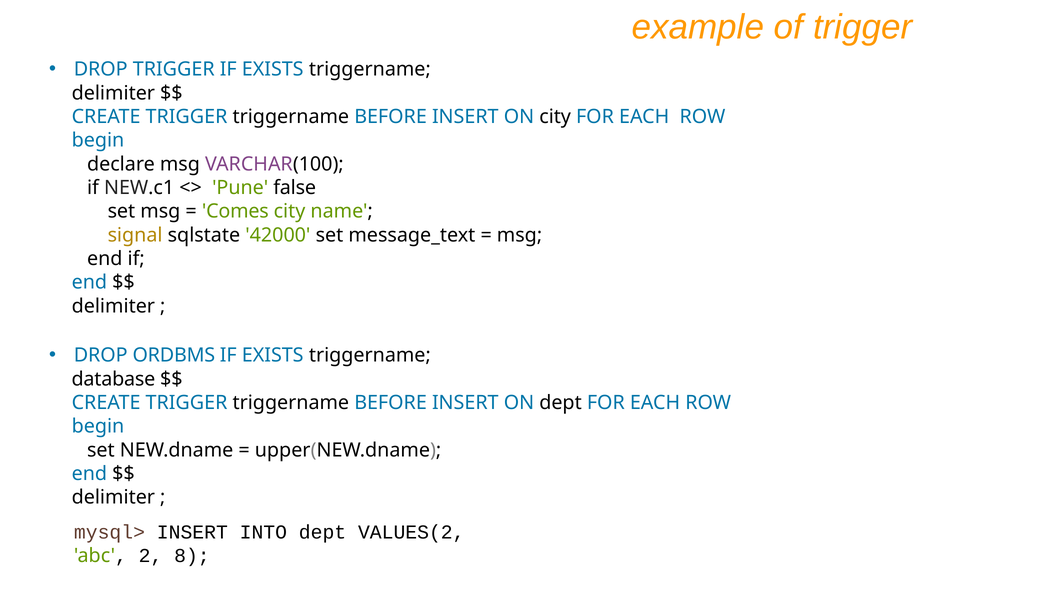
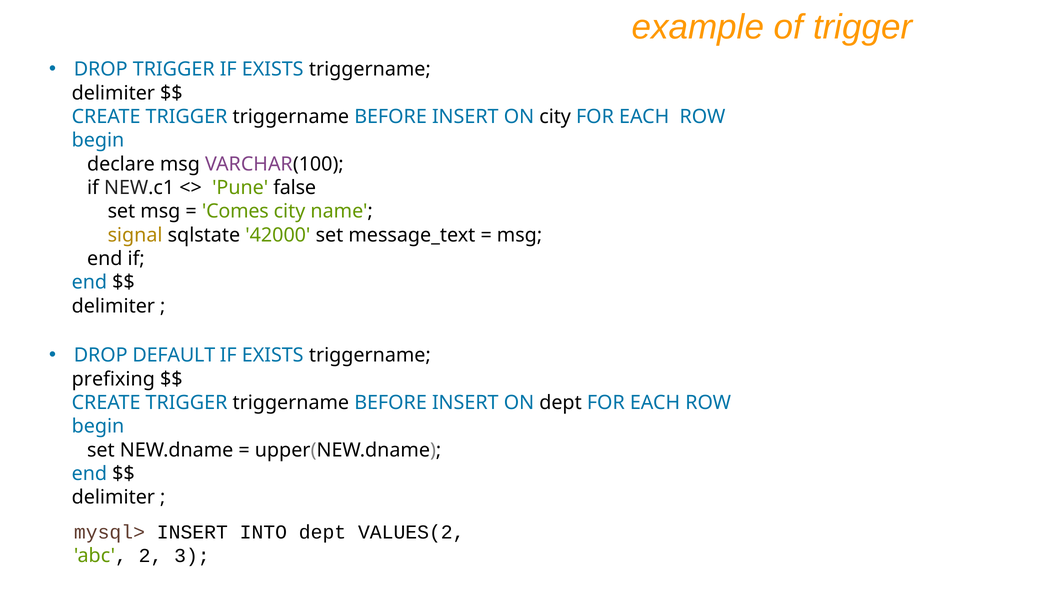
ORDBMS: ORDBMS -> DEFAULT (174, 355)
database: database -> prefixing (113, 379)
8: 8 -> 3 (192, 556)
